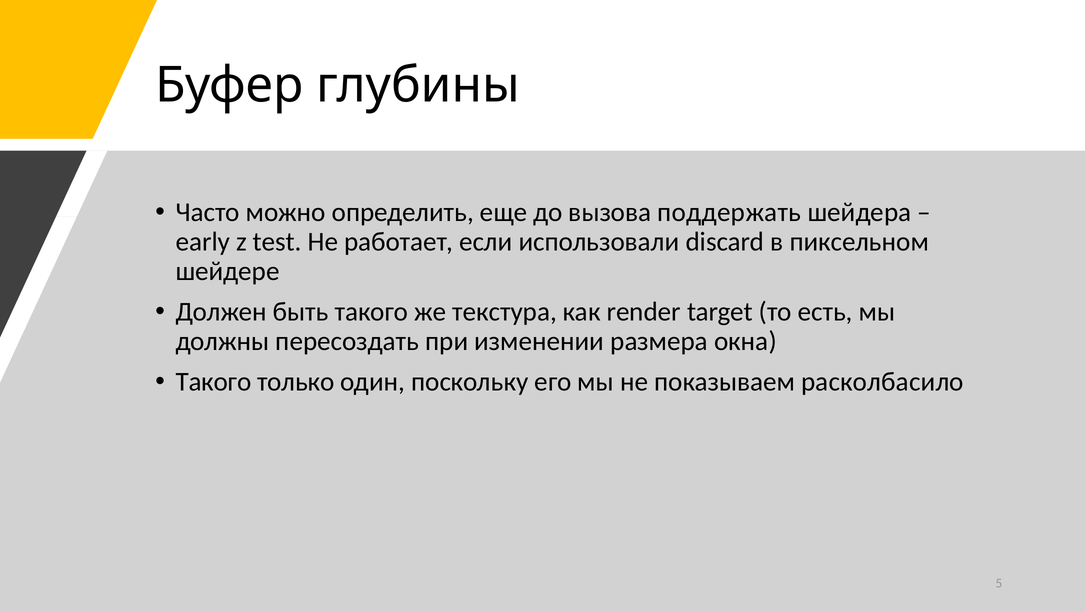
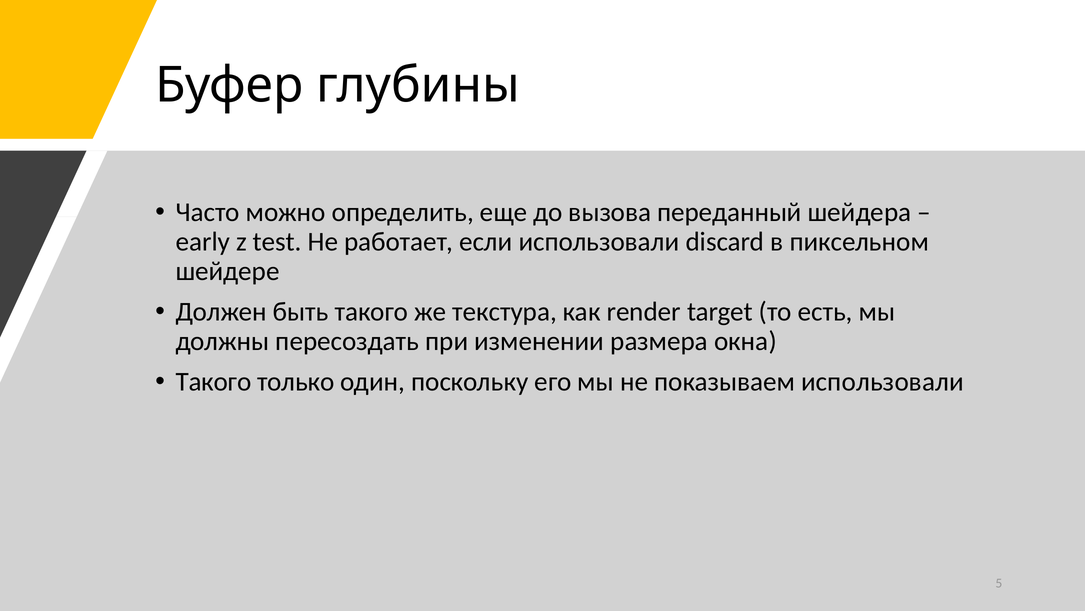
поддержать: поддержать -> переданный (730, 212)
показываем расколбасило: расколбасило -> использовали (882, 381)
